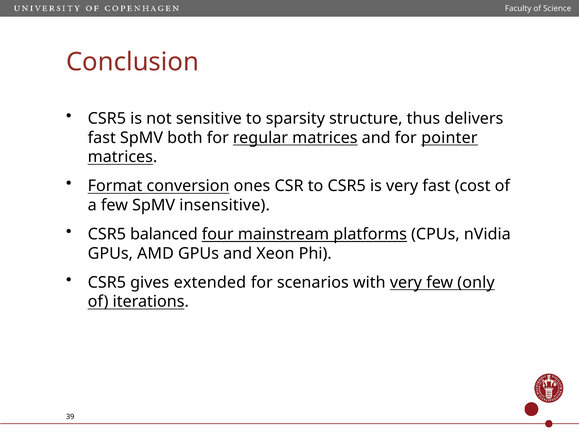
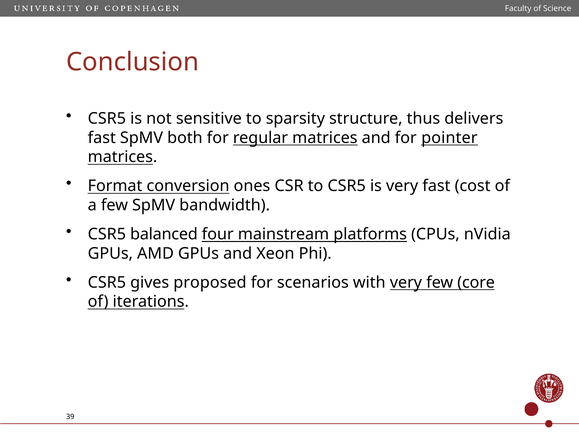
insensitive: insensitive -> bandwidth (225, 205)
extended: extended -> proposed (210, 283)
only: only -> core (476, 283)
